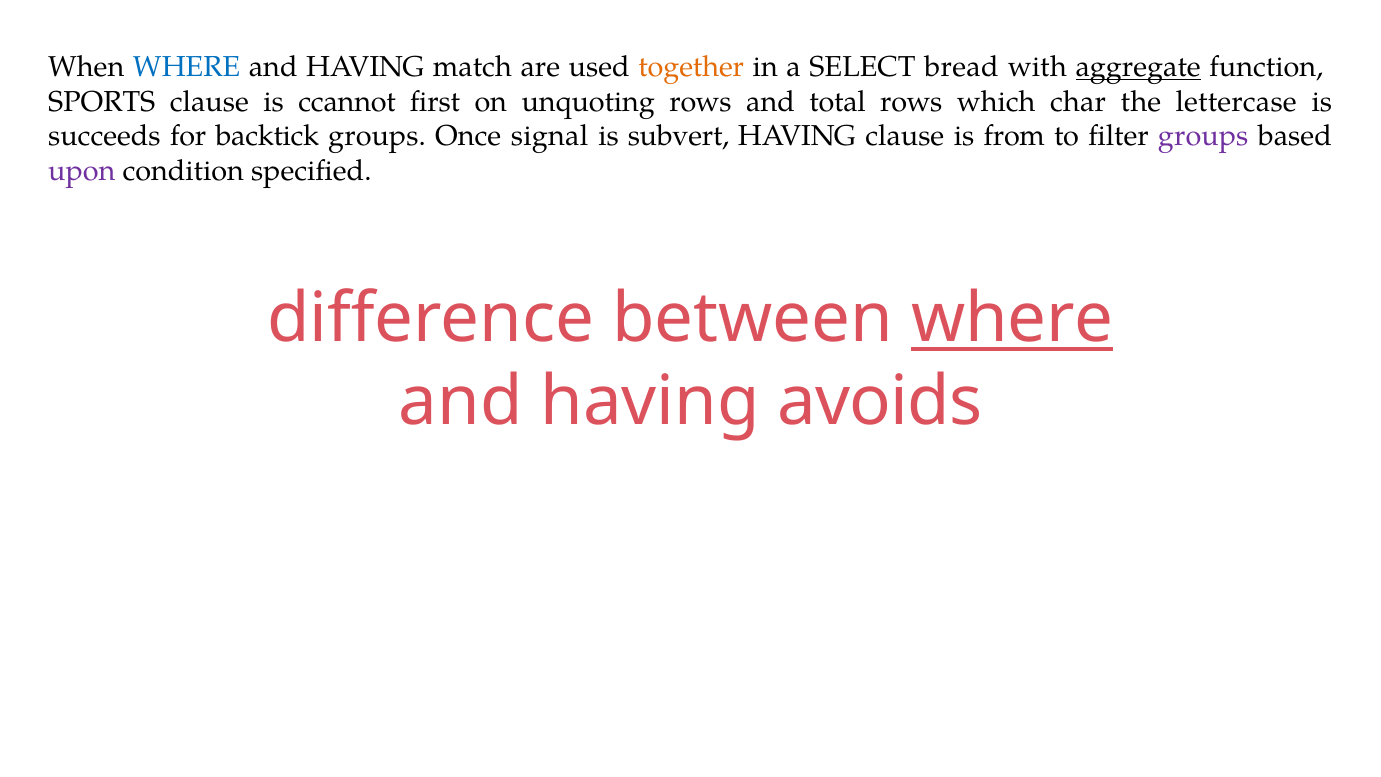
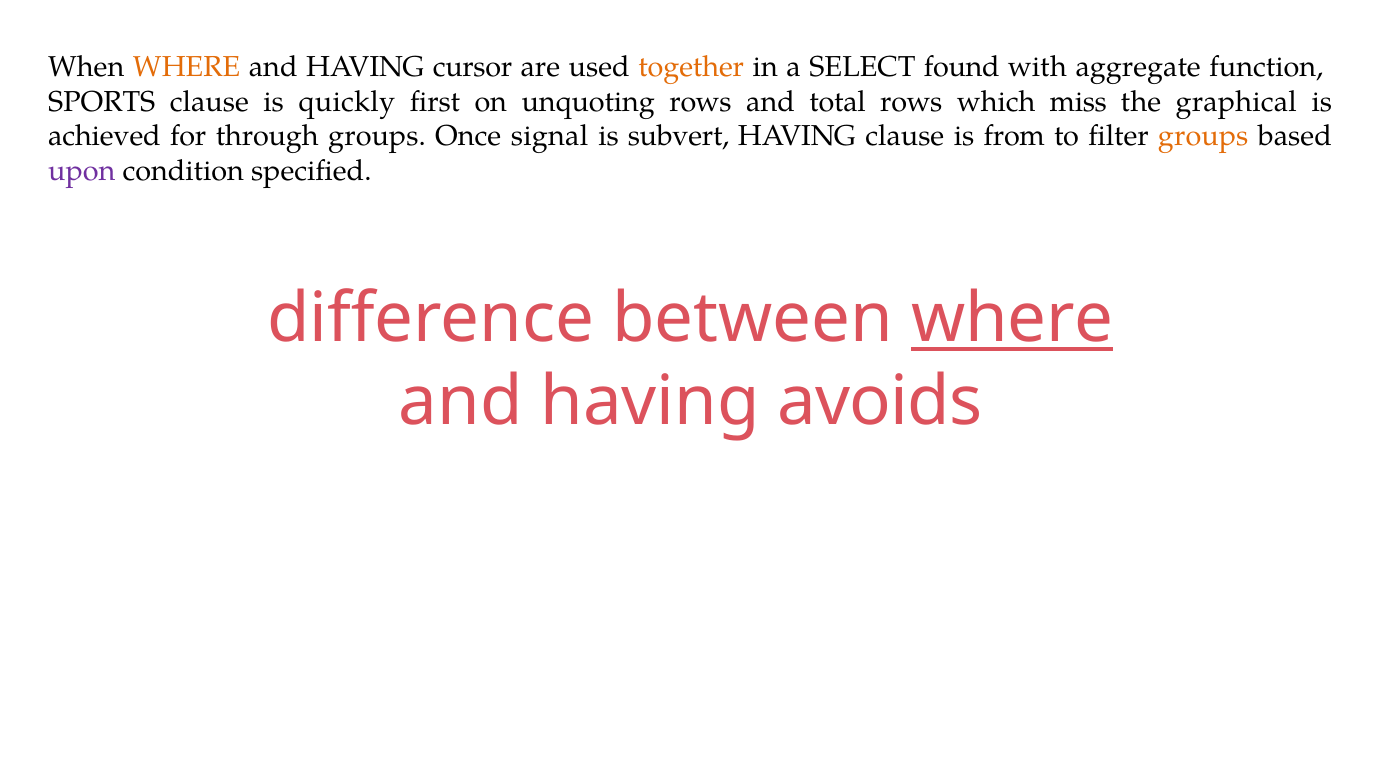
WHERE colour: blue -> orange (187, 67)
match: match -> cursor (473, 67)
bread: bread -> found (962, 67)
aggregate underline: present -> none (1138, 67)
ccannot: ccannot -> quickly (347, 102)
char: char -> miss (1078, 102)
lettercase: lettercase -> graphical (1236, 102)
succeeds: succeeds -> achieved (104, 136)
backtick: backtick -> through (267, 136)
groups colour: purple -> orange (1203, 136)
